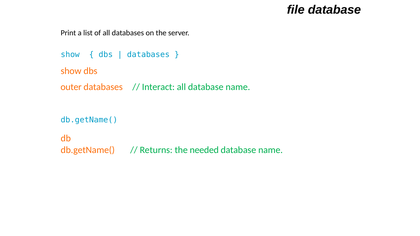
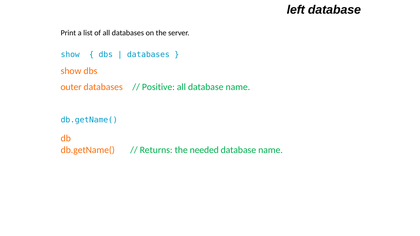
file: file -> left (296, 10)
Interact: Interact -> Positive (158, 87)
